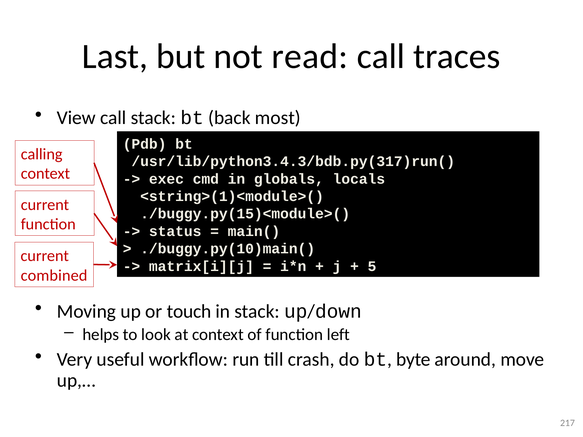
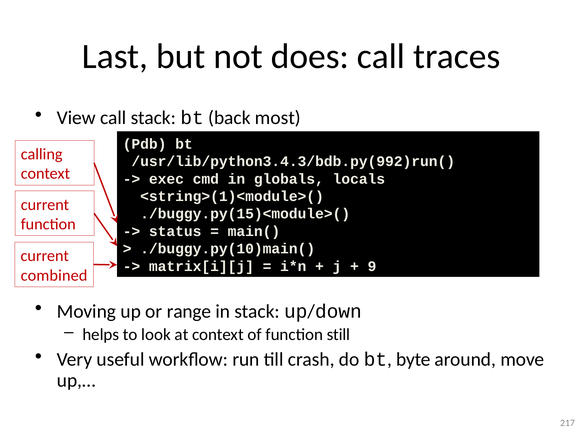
read: read -> does (310, 56)
/usr/lib/python3.4.3/bdb.py(317)run(: /usr/lib/python3.4.3/bdb.py(317)run( -> /usr/lib/python3.4.3/bdb.py(992)run( (293, 162)
5: 5 -> 9 (372, 266)
touch: touch -> range (189, 311)
left: left -> still (338, 335)
